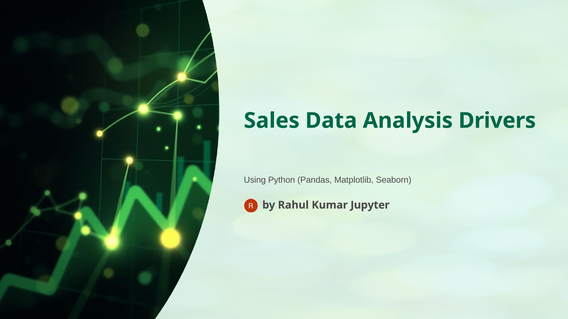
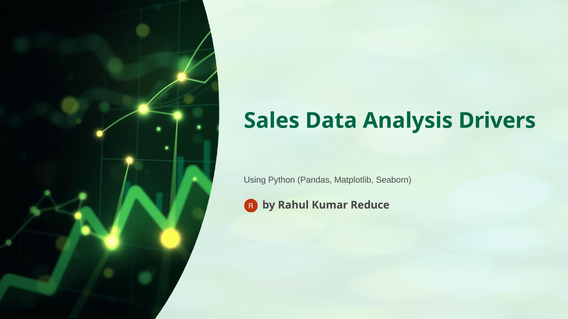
Jupyter: Jupyter -> Reduce (370, 205)
